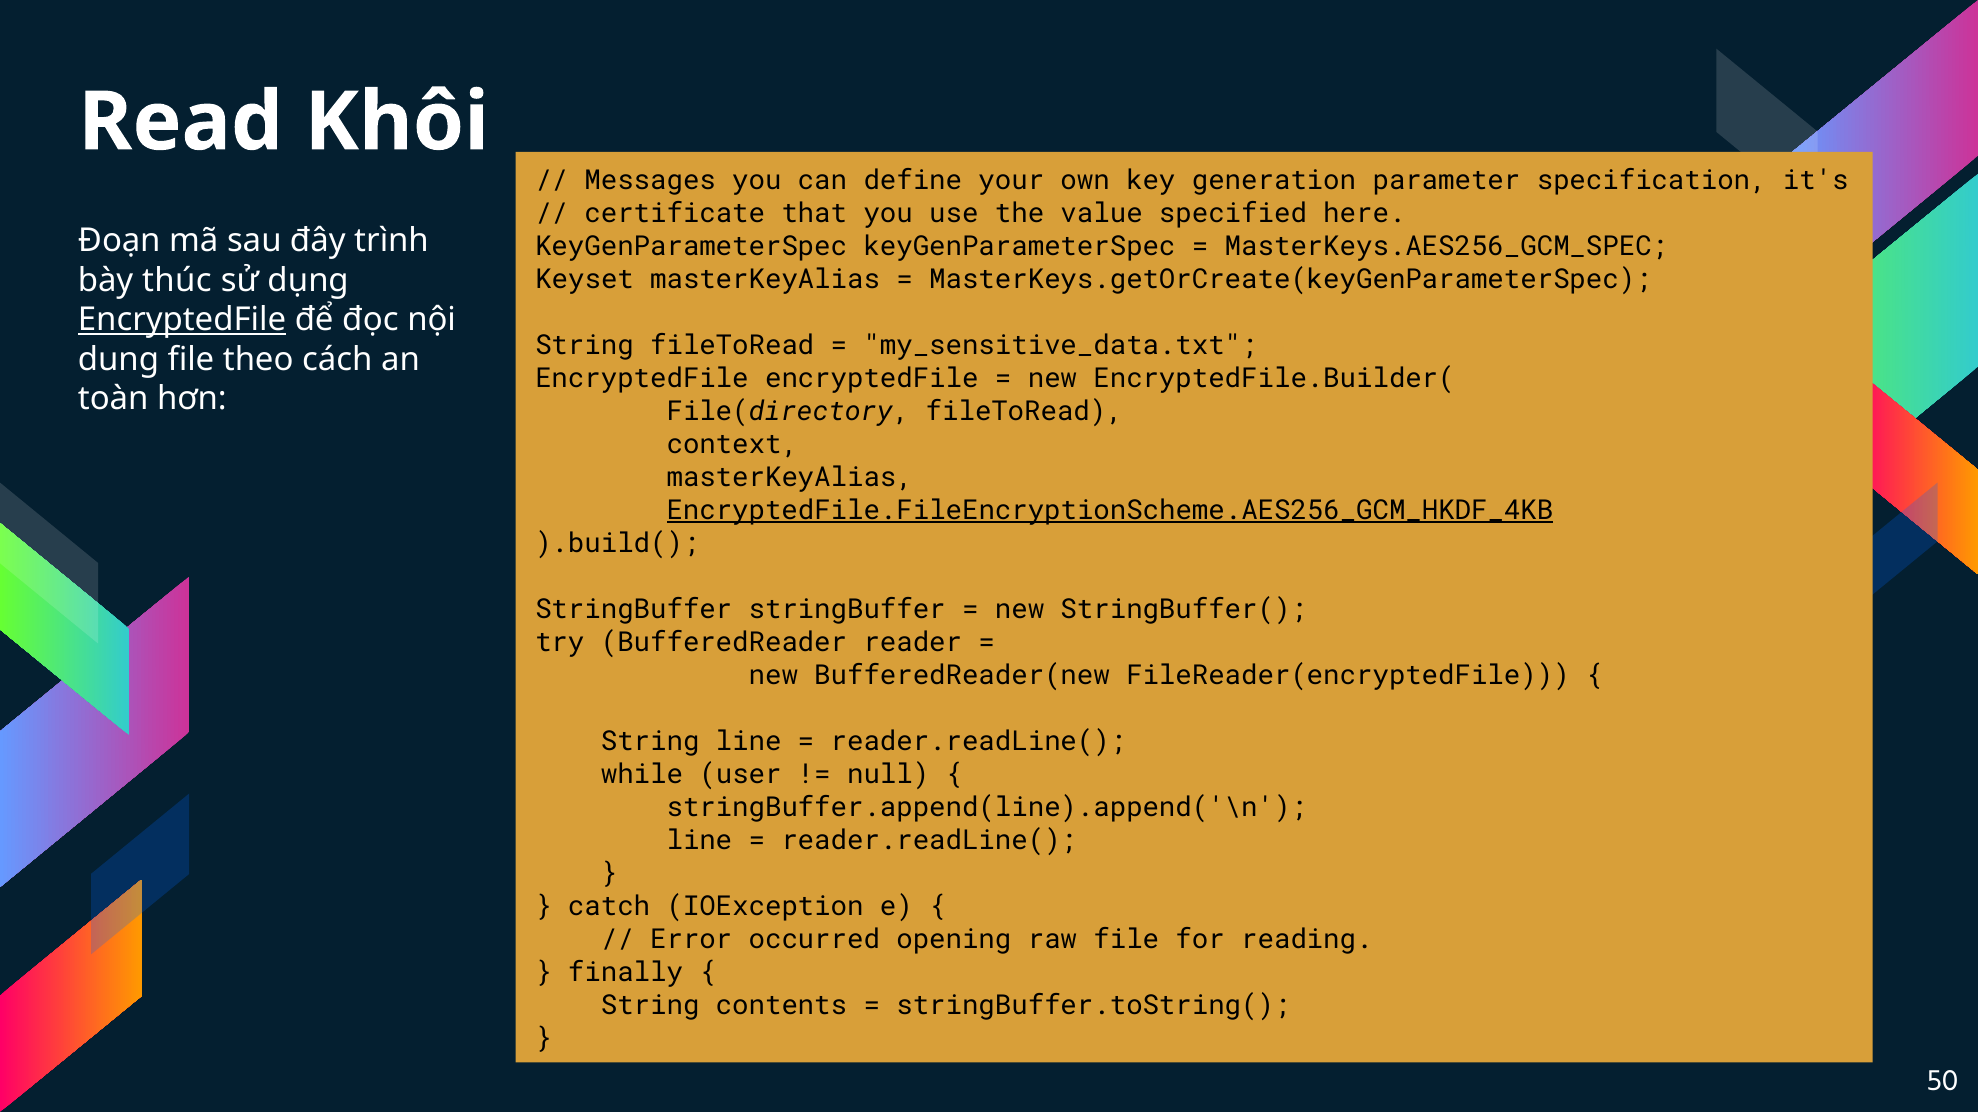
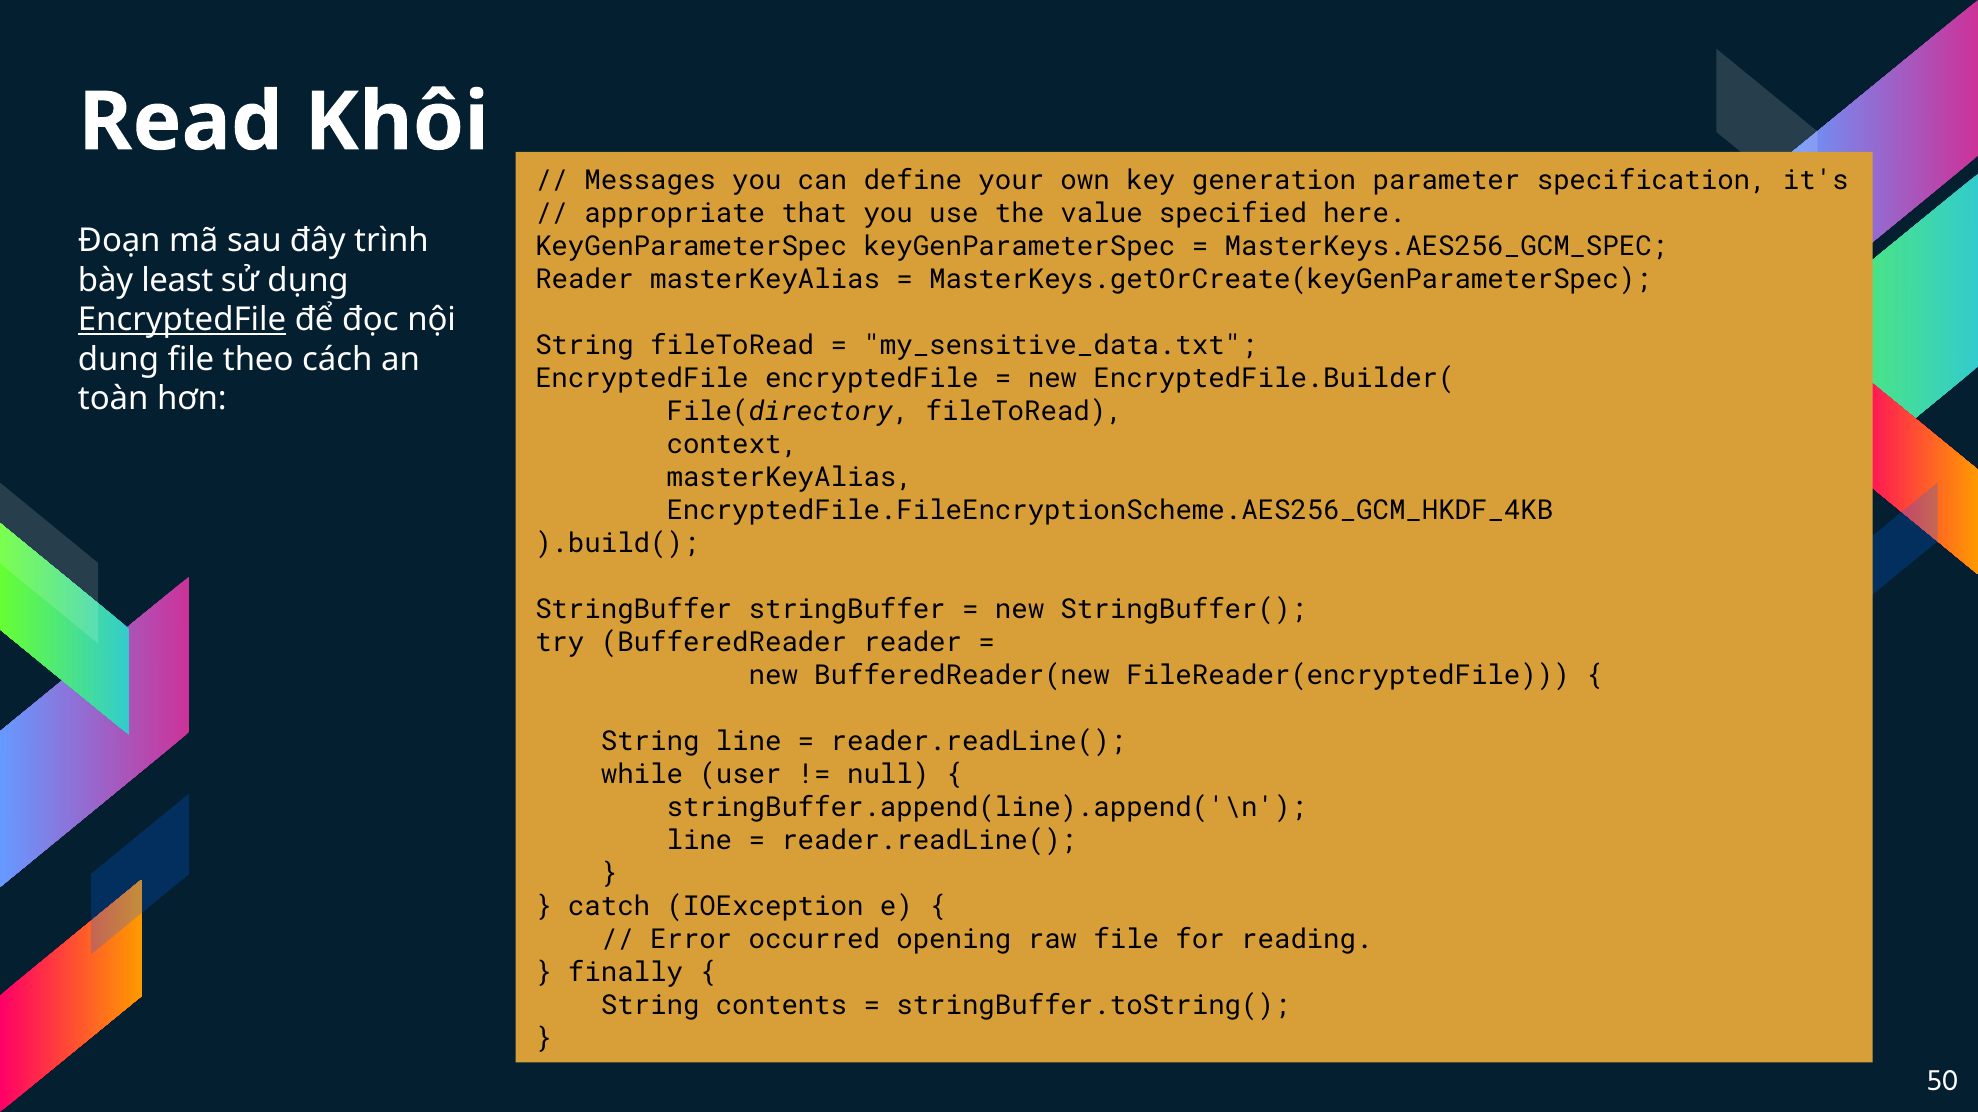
certificate: certificate -> appropriate (675, 213)
Keyset: Keyset -> Reader (585, 279)
thúc: thúc -> least (177, 281)
EncryptedFile.FileEncryptionScheme.AES256_GCM_HKDF_4KB underline: present -> none (1110, 510)
